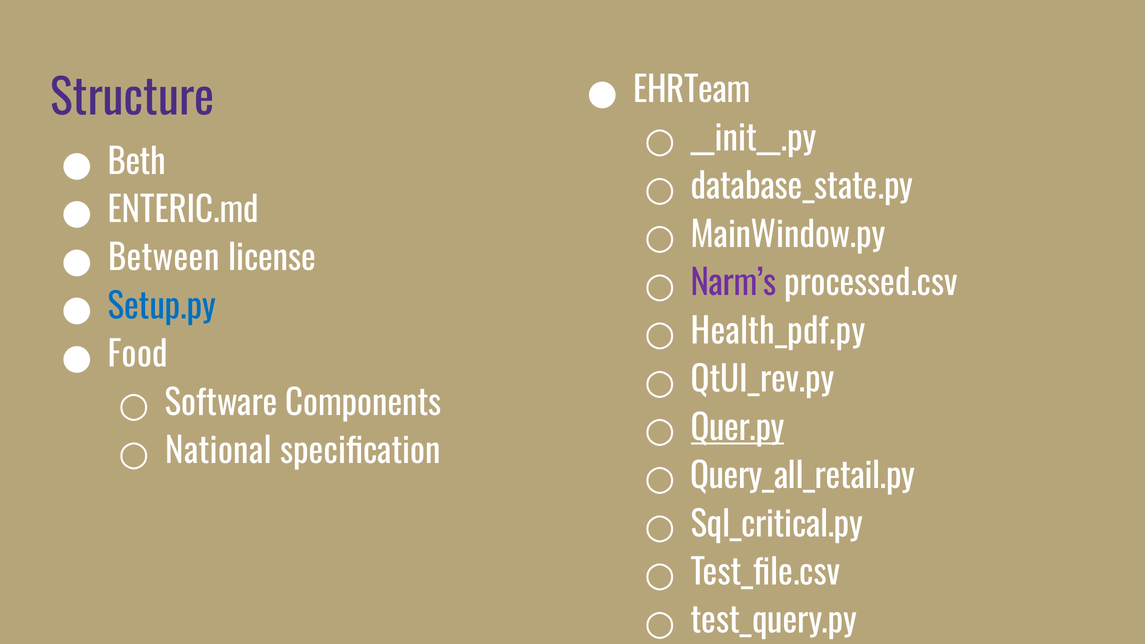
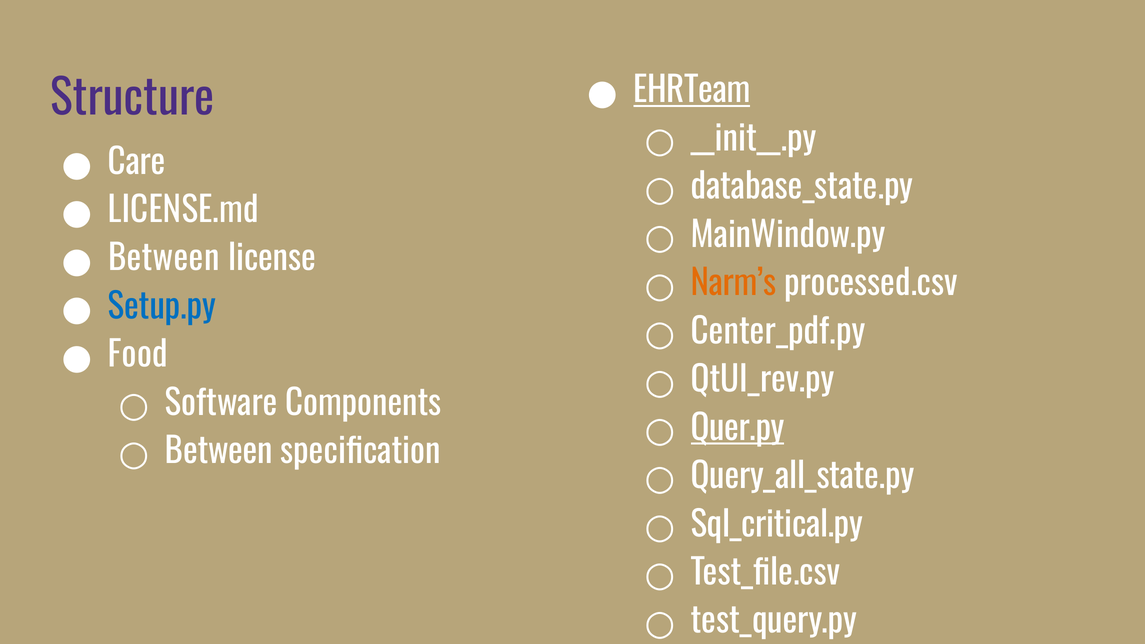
EHRTeam underline: none -> present (692, 91)
Beth: Beth -> Care (137, 163)
ENTERIC.md: ENTERIC.md -> LICENSE.md (183, 211)
Narm’s colour: purple -> orange (734, 284)
Health_pdf.py: Health_pdf.py -> Center_pdf.py (778, 332)
National: National -> Between (219, 452)
Query_all_retail.py: Query_all_retail.py -> Query_all_state.py (803, 477)
